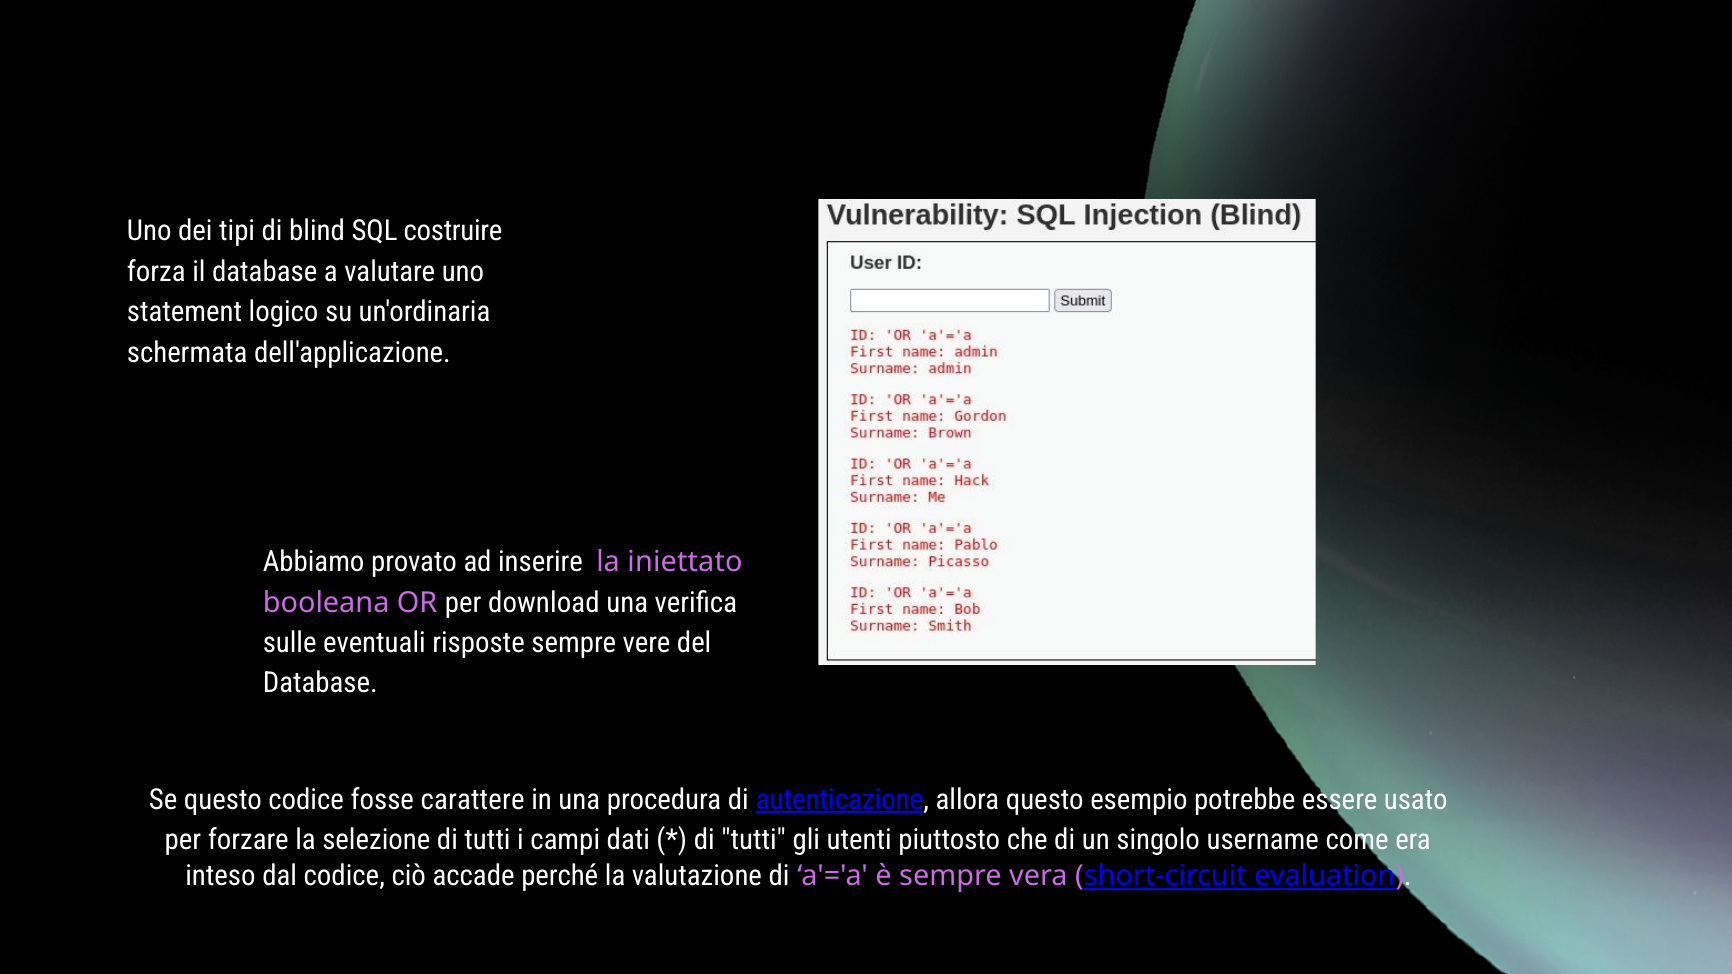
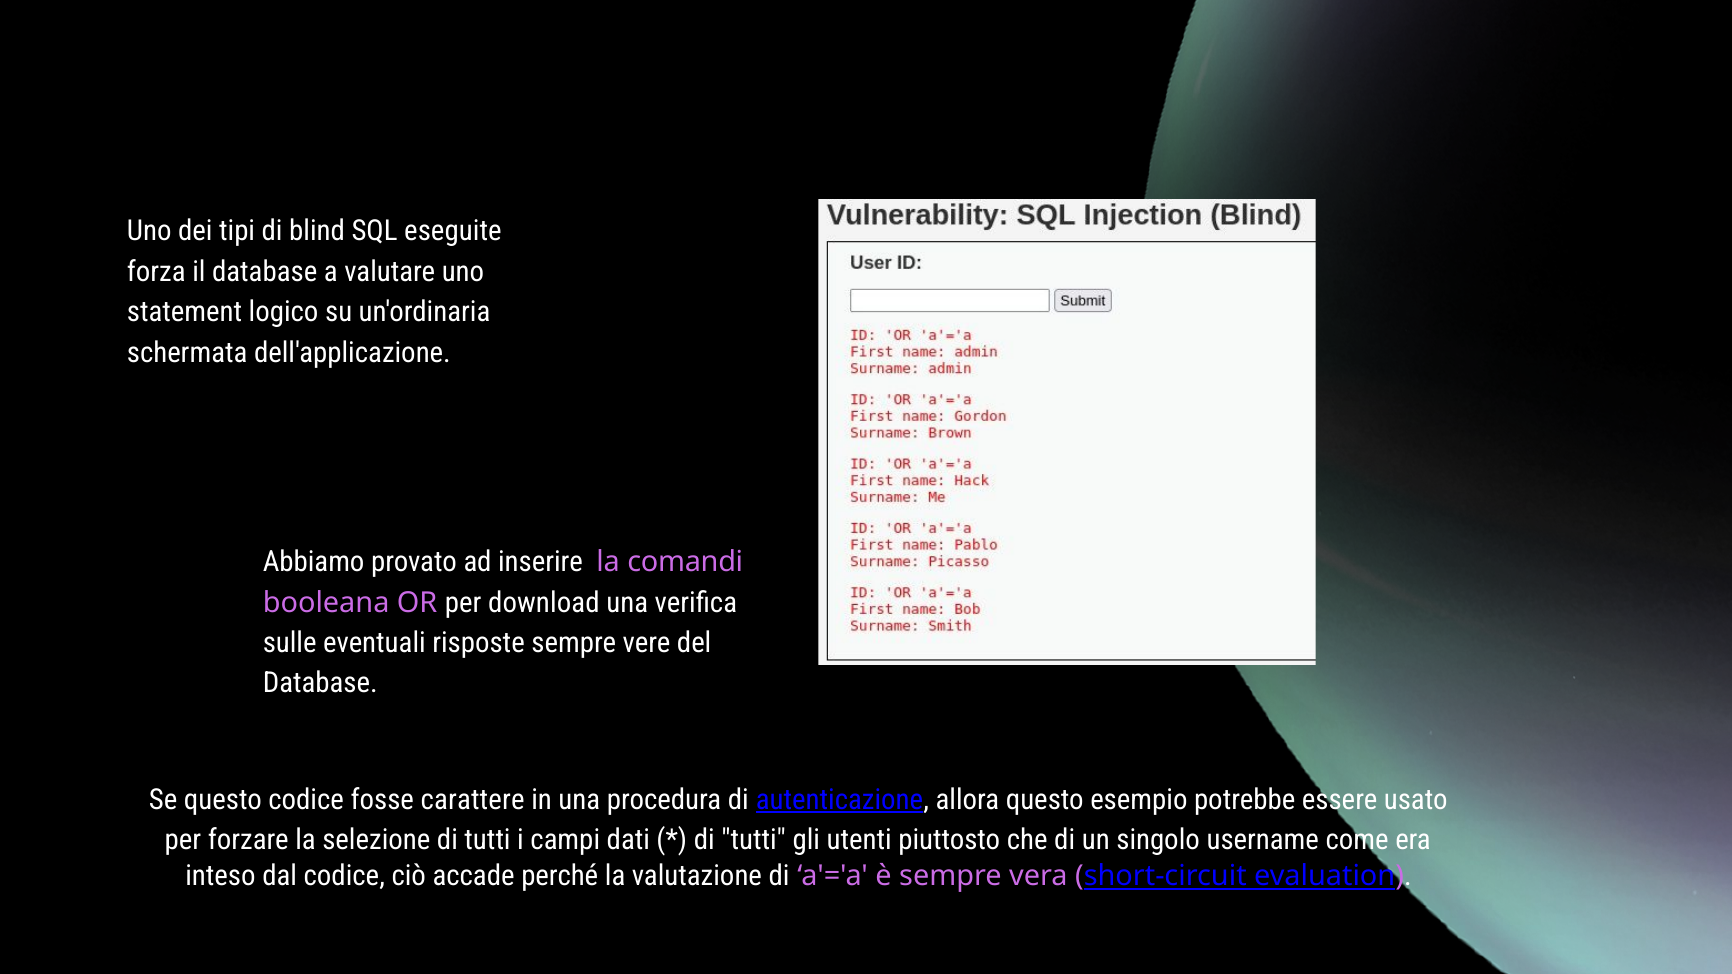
costruire: costruire -> eseguite (453, 231)
iniettato: iniettato -> comandi (685, 562)
